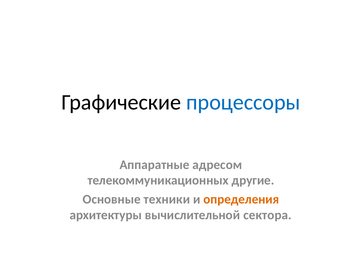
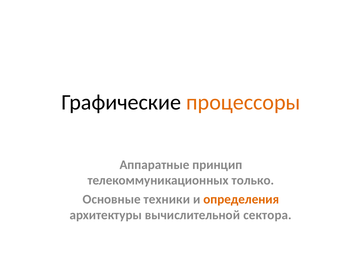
процессоры colour: blue -> orange (243, 102)
адресом: адресом -> принцип (217, 164)
другие: другие -> только (253, 180)
